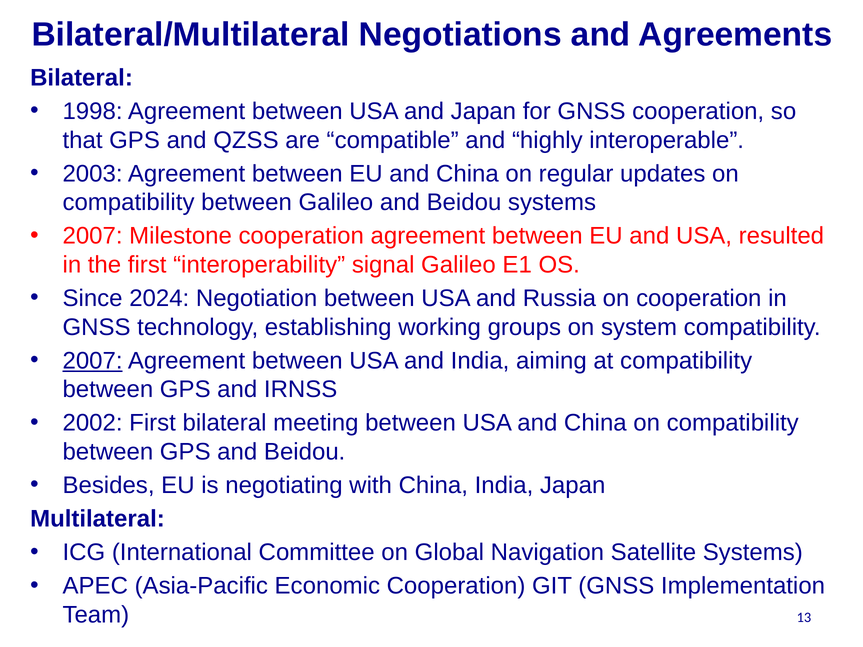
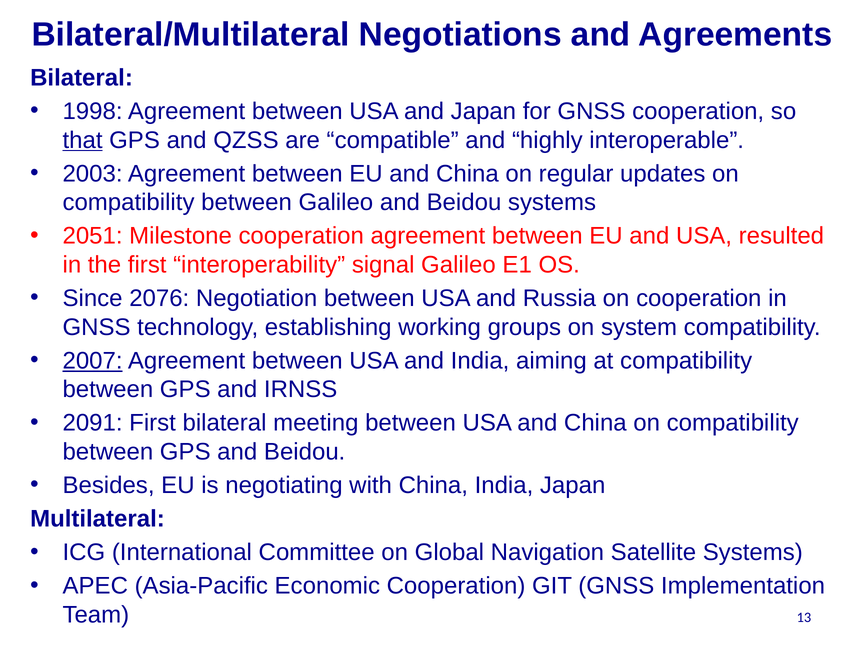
that underline: none -> present (83, 140)
2007: 2007 -> 2051 (93, 236)
2024: 2024 -> 2076 (159, 299)
2002: 2002 -> 2091 (93, 423)
